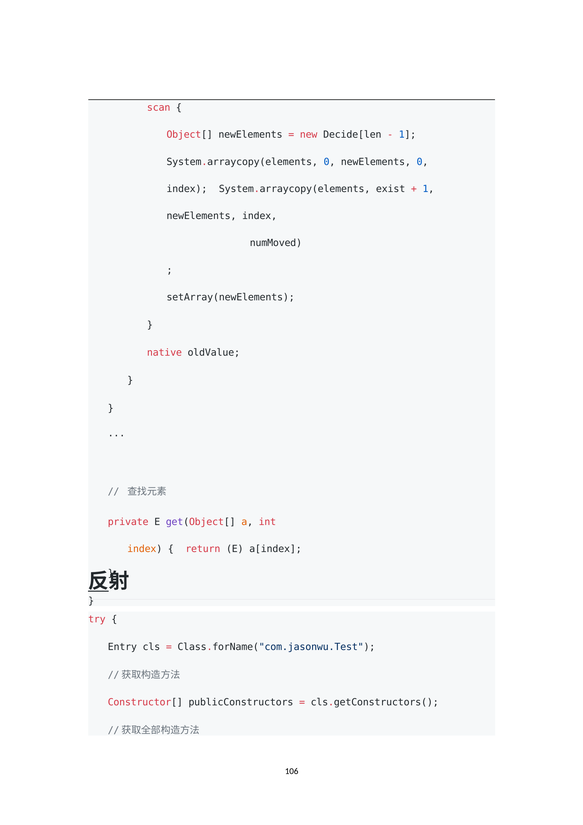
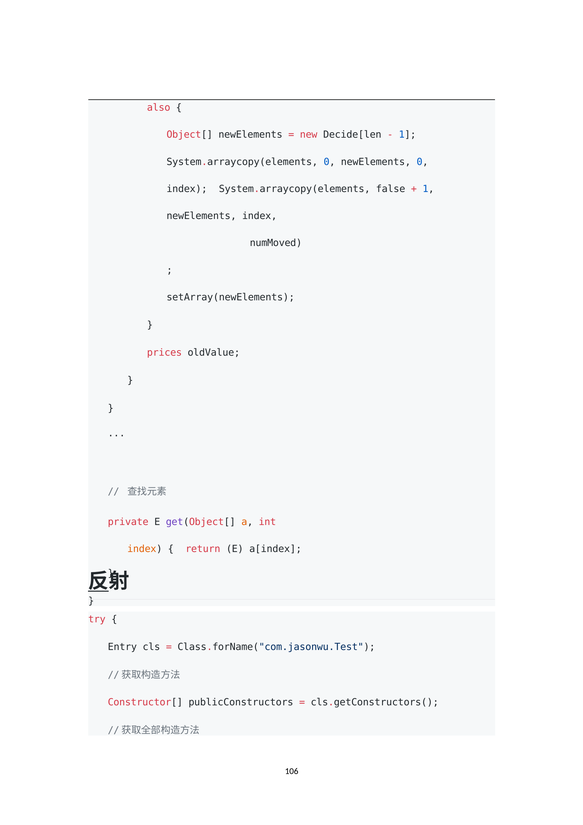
scan: scan -> also (159, 108)
exist: exist -> false (391, 189)
native: native -> prices (164, 353)
